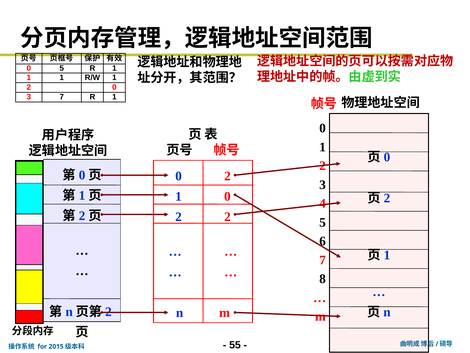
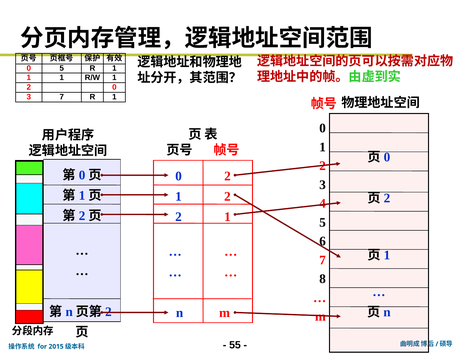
0: 0 -> 2 (227, 196)
2: 2 -> 1 (227, 217)
